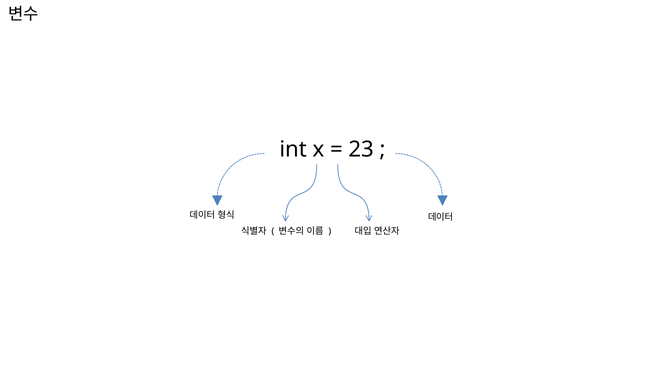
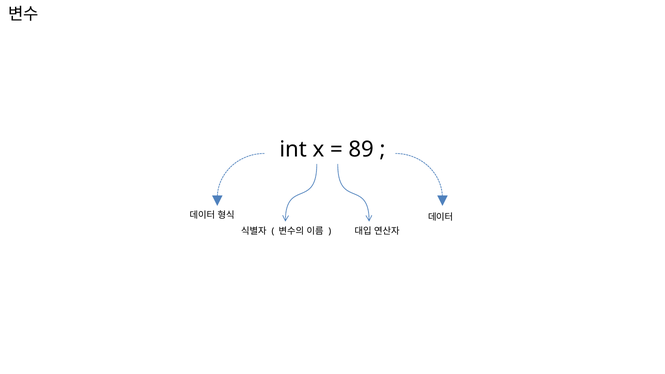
23: 23 -> 89 (361, 150)
